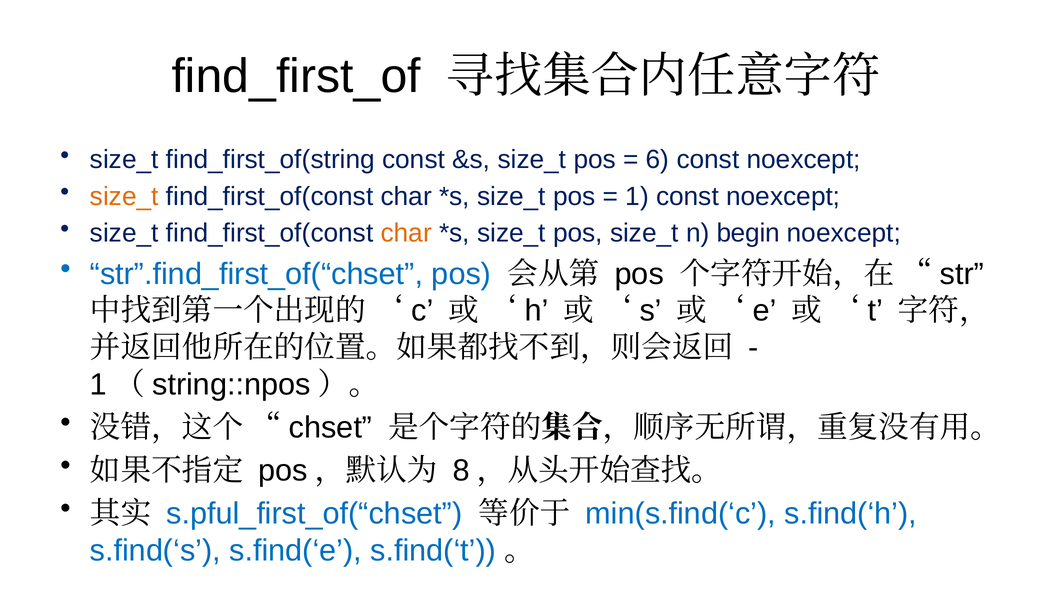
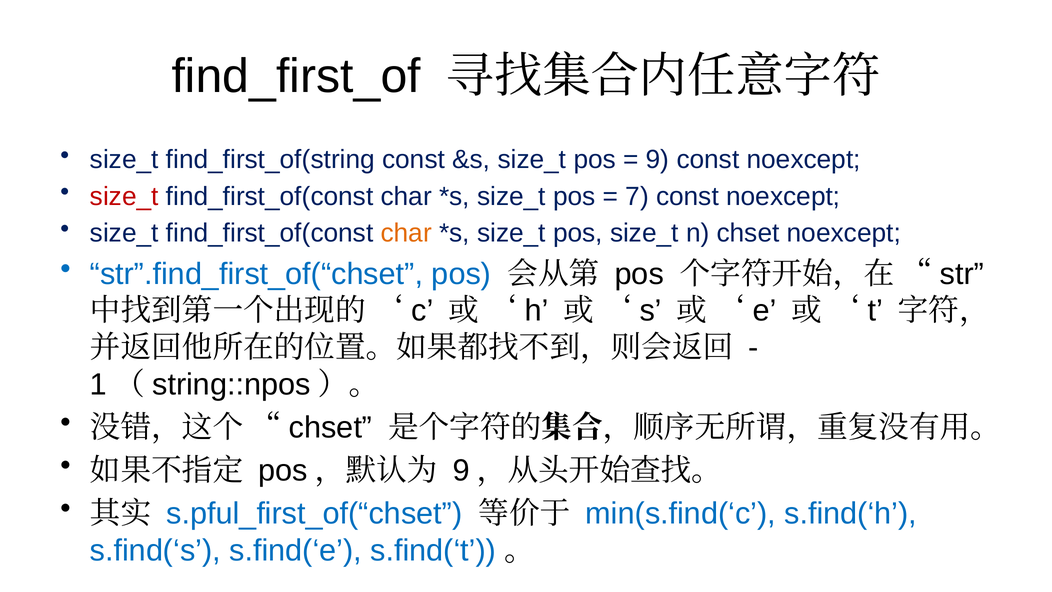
6: 6 -> 9 (658, 160)
size_t colour: orange -> red (124, 196)
1: 1 -> 7 (637, 196)
n begin: begin -> chset (748, 233)
8: 8 -> 9 (461, 470)
